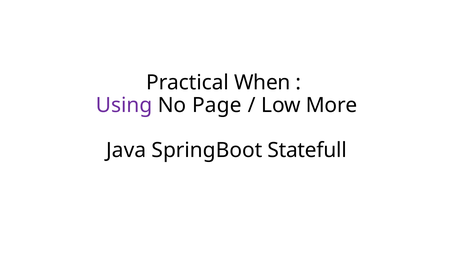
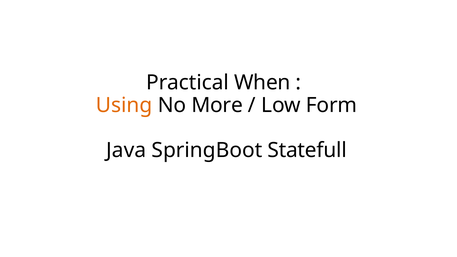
Using colour: purple -> orange (124, 105)
Page: Page -> More (217, 105)
More: More -> Form (332, 105)
